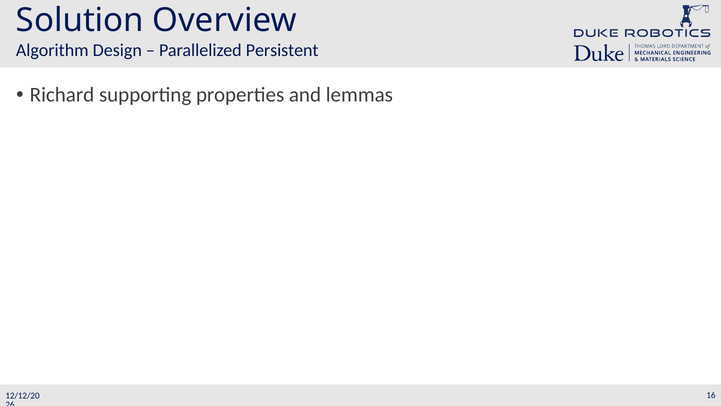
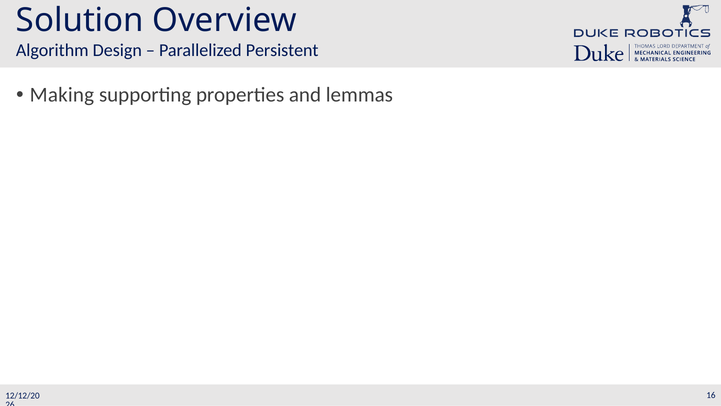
Richard: Richard -> Making (62, 95)
